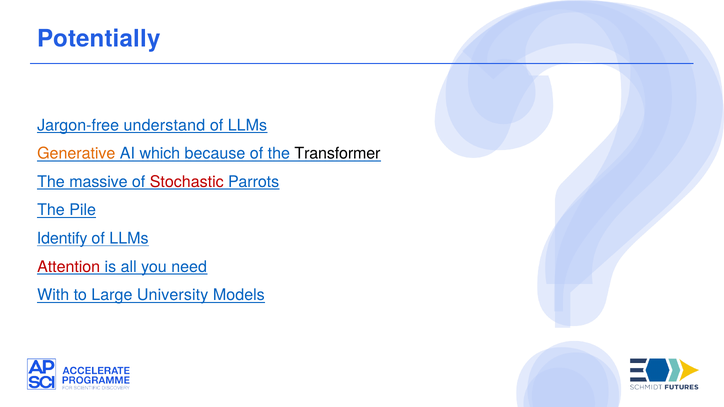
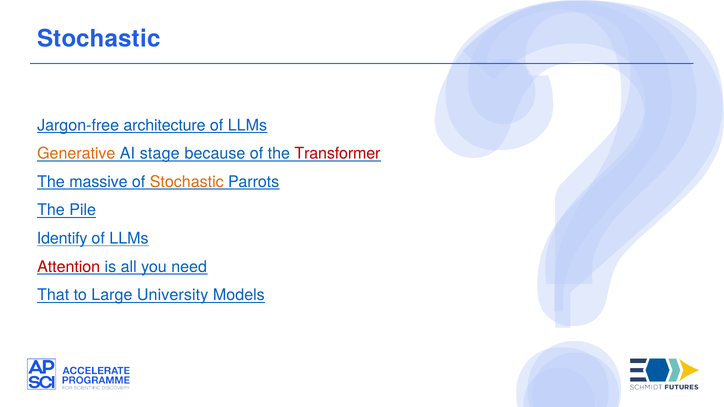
Potentially: Potentially -> Stochastic (99, 39)
understand: understand -> architecture (165, 125)
which: which -> stage (160, 154)
Transformer colour: black -> red (337, 154)
Stochastic colour: red -> orange (187, 182)
With: With -> That (53, 295)
